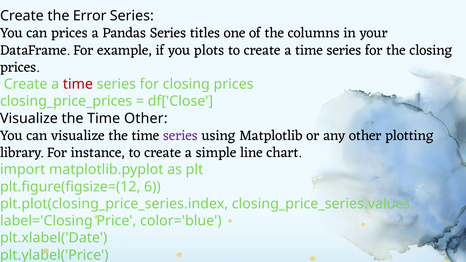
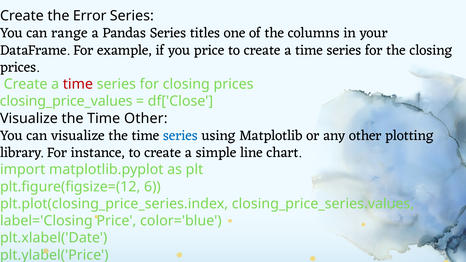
can prices: prices -> range (69, 33)
you plots: plots -> price (209, 50)
closing_price_prices: closing_price_prices -> closing_price_values (66, 101)
series colour: purple -> blue (180, 136)
